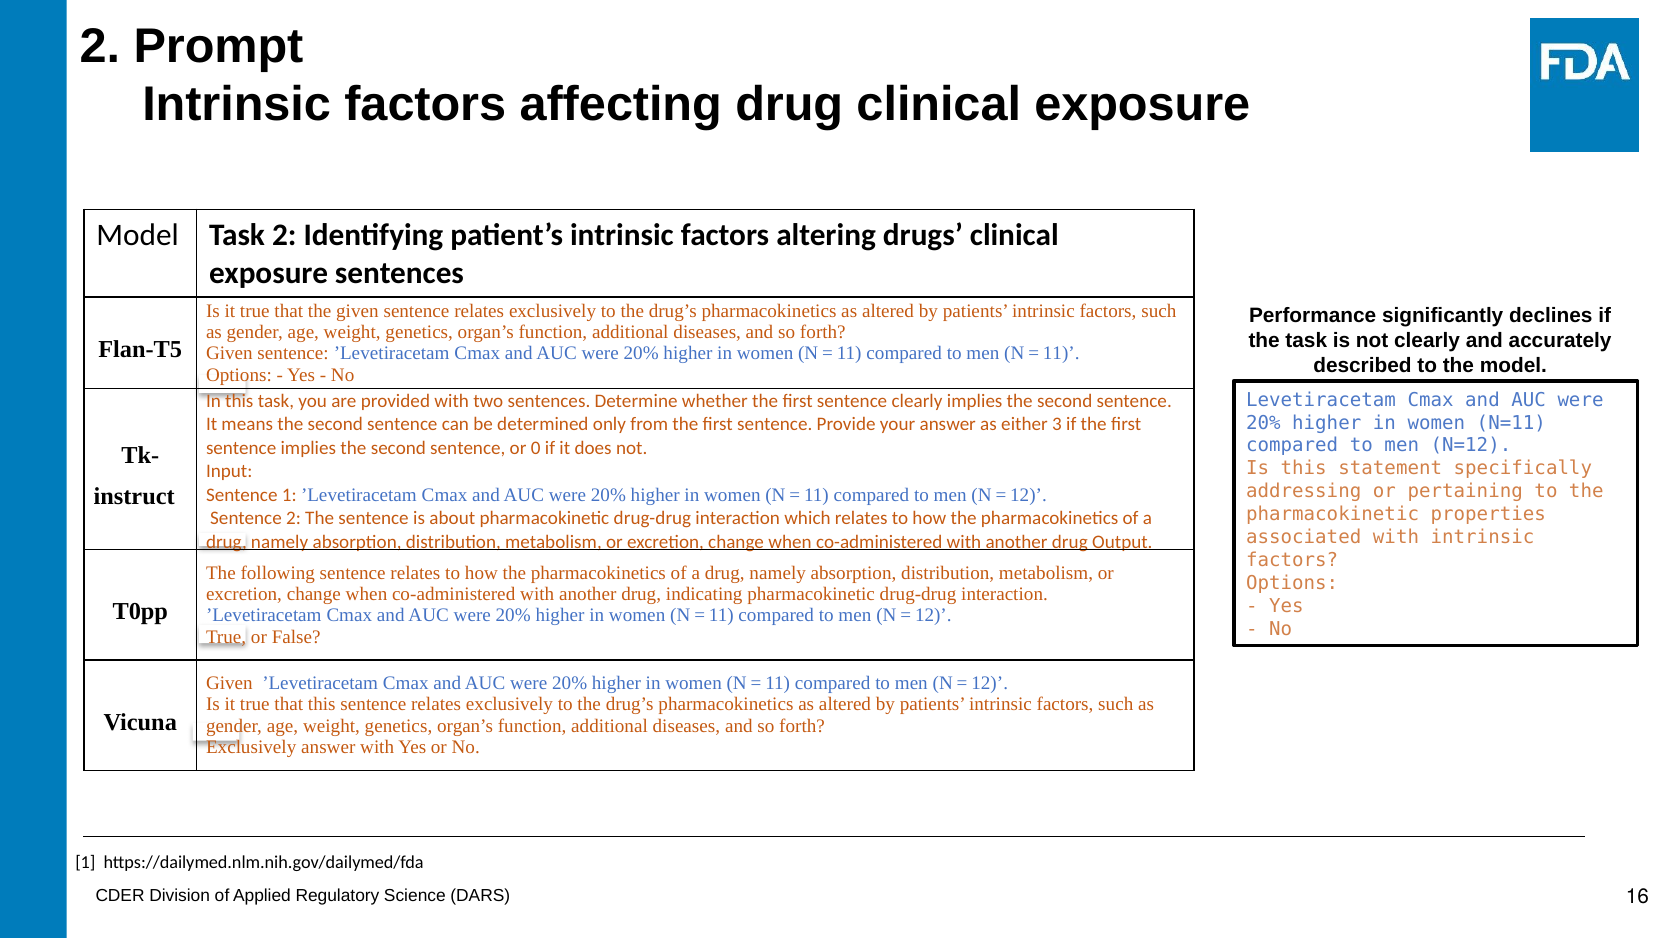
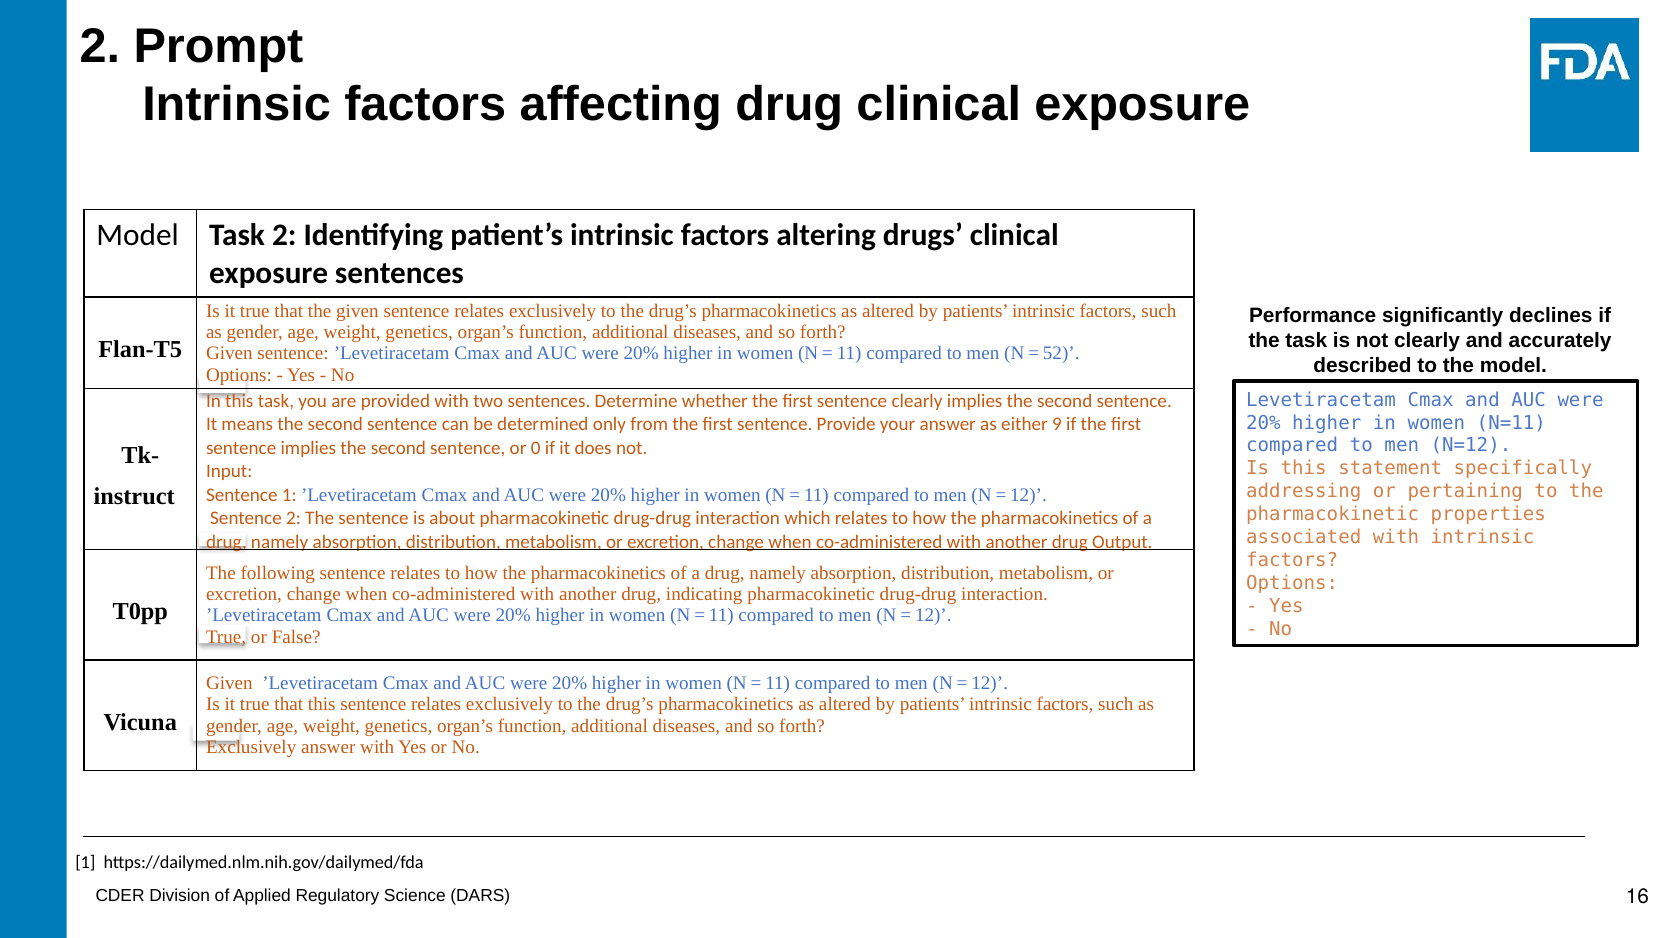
11: 11 -> 52 (1061, 354)
3: 3 -> 9 (1057, 424)
